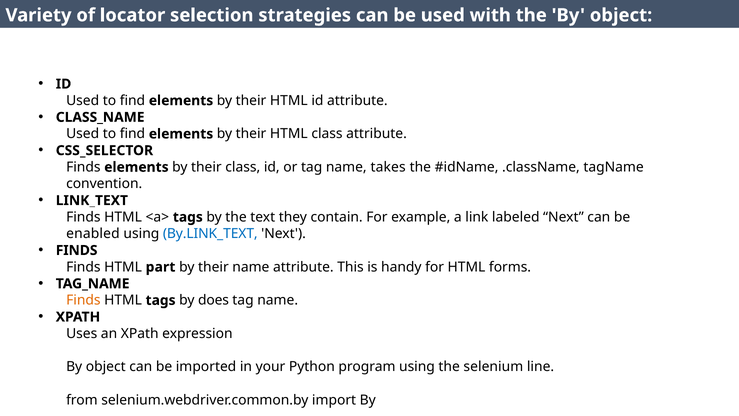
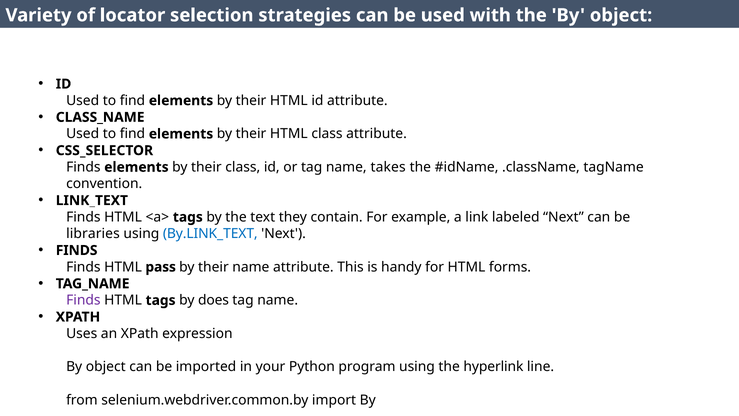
enabled: enabled -> libraries (93, 234)
part: part -> pass (161, 267)
Finds colour: orange -> purple (83, 300)
selenium: selenium -> hyperlink (493, 367)
